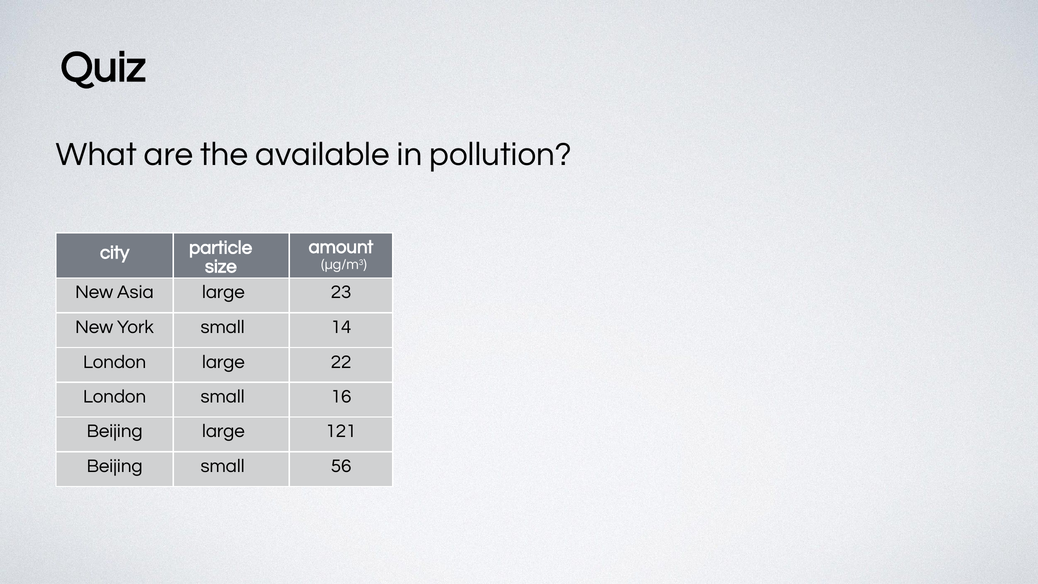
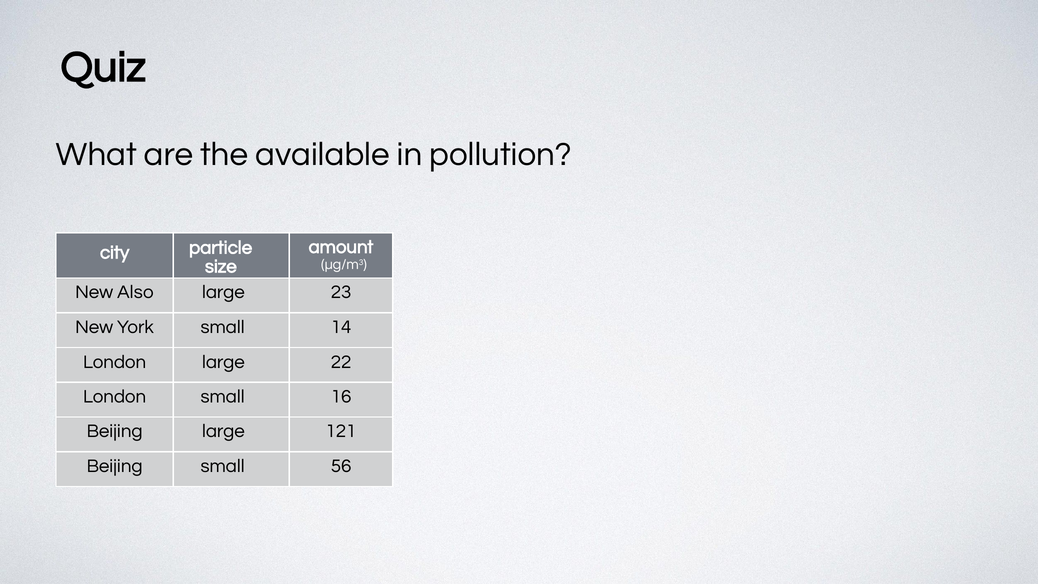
Asia: Asia -> Also (135, 292)
